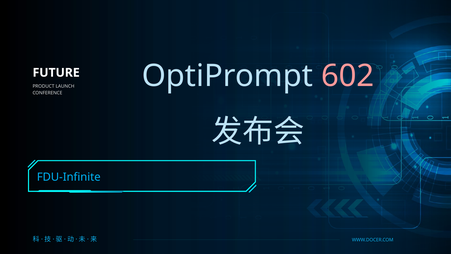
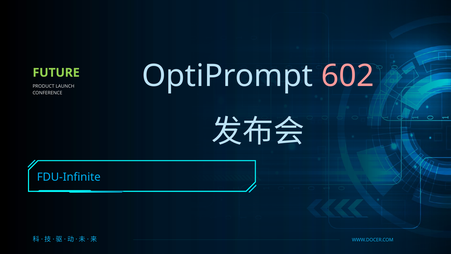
FUTURE colour: white -> light green (56, 73)
